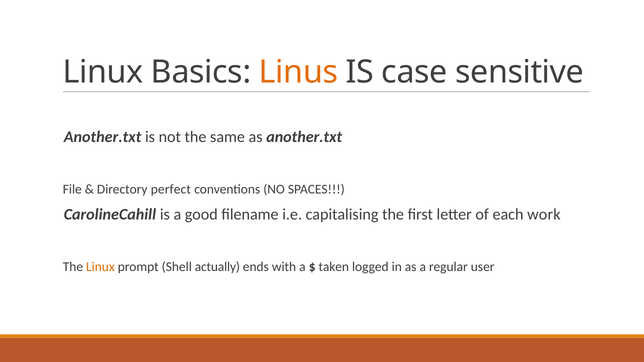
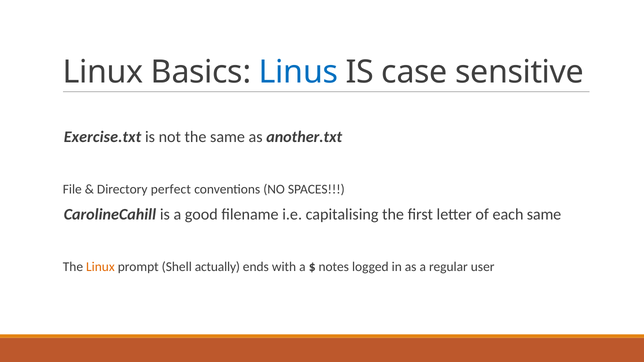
Linus colour: orange -> blue (298, 72)
Another.txt: Another.txt -> Exercise.txt (103, 137)
each work: work -> same (544, 215)
taken: taken -> notes (334, 267)
